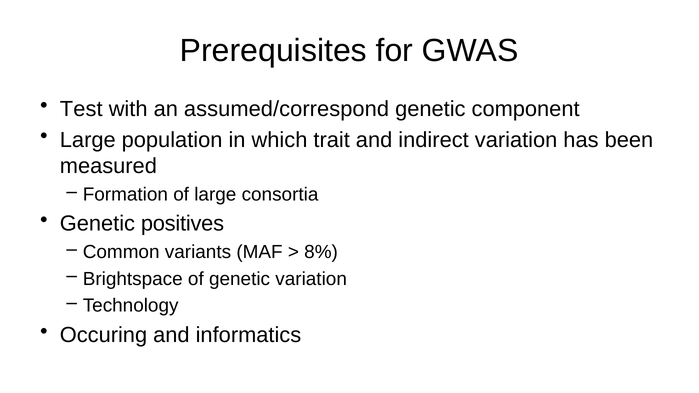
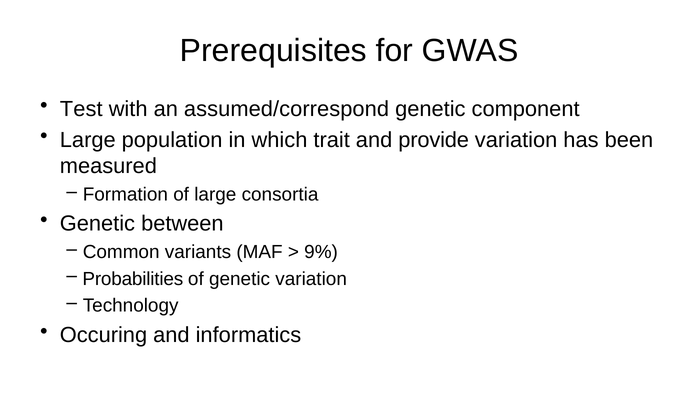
indirect: indirect -> provide (434, 140)
positives: positives -> between (182, 224)
8%: 8% -> 9% (321, 252)
Brightspace: Brightspace -> Probabilities (133, 279)
